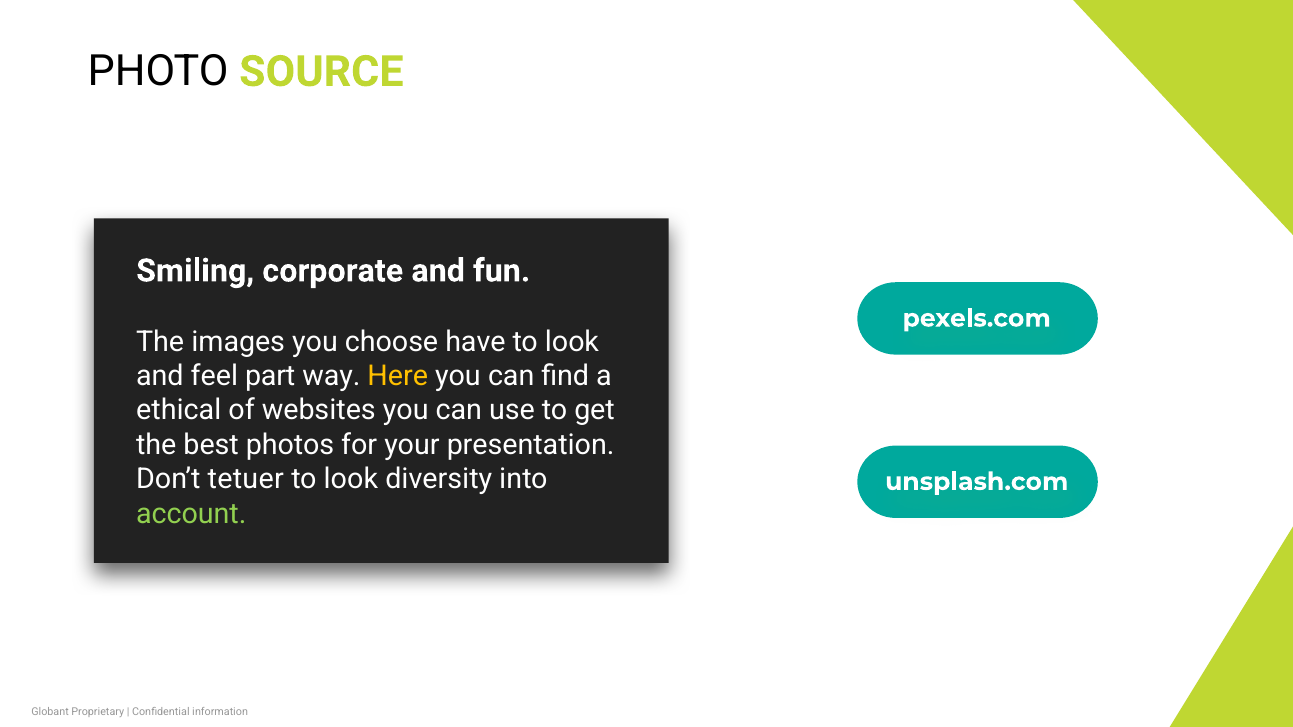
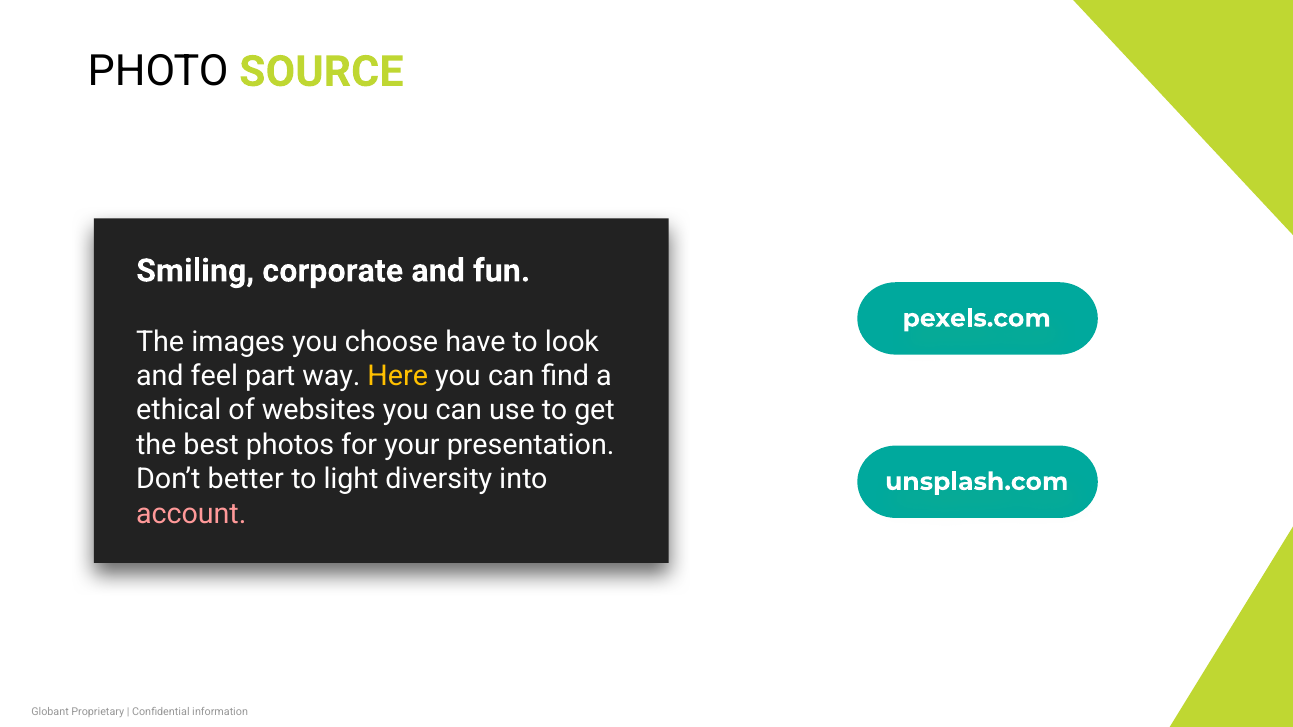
tetuer: tetuer -> better (246, 480)
look: look -> light (351, 480)
account colour: light green -> pink (191, 514)
